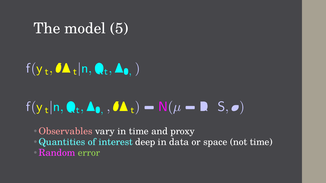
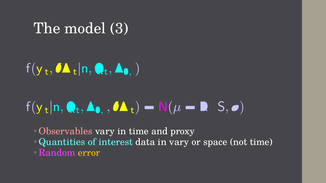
5: 5 -> 3 (119, 29)
deep: deep -> data (145, 142)
in data: data -> vary (179, 142)
error colour: light green -> yellow (89, 153)
